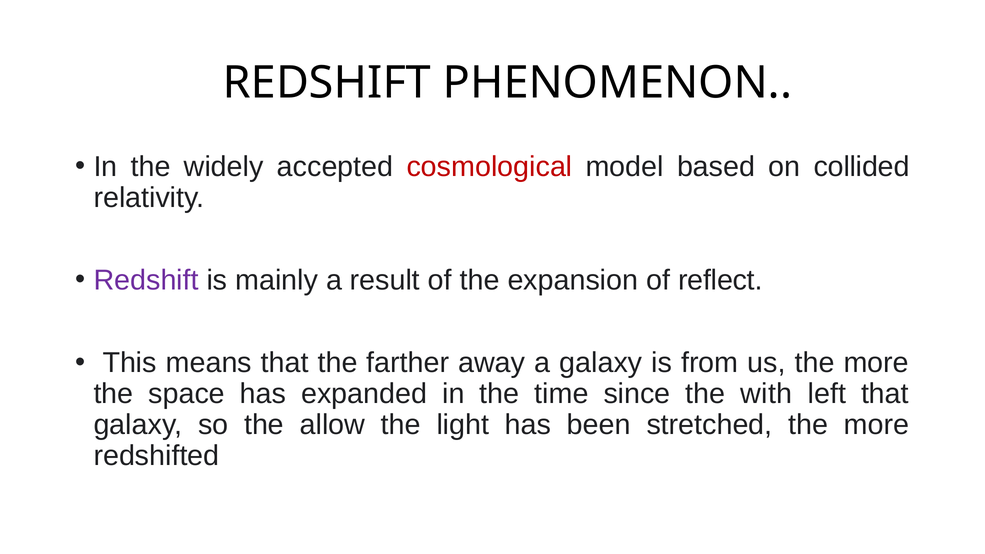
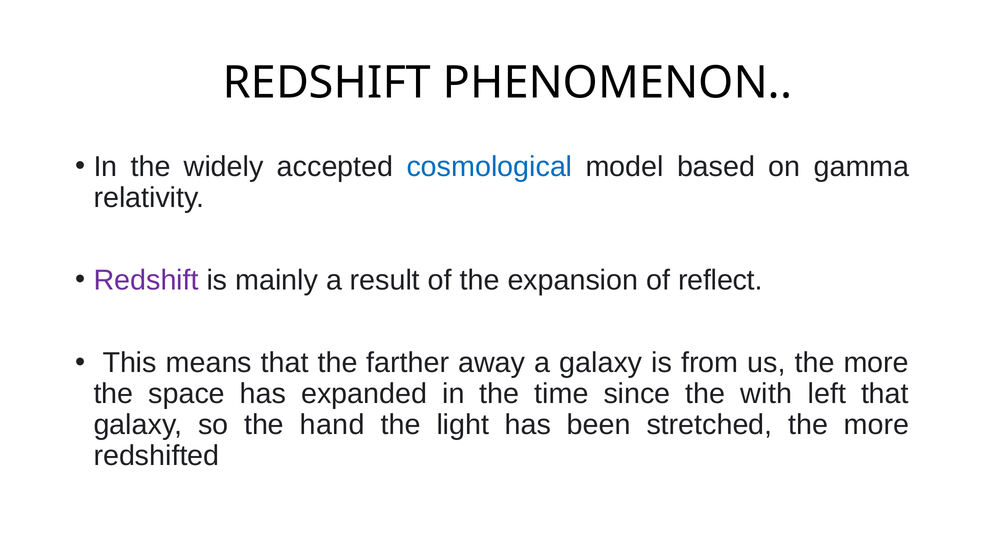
cosmological colour: red -> blue (489, 167)
collided: collided -> gamma (862, 167)
allow: allow -> hand (332, 425)
